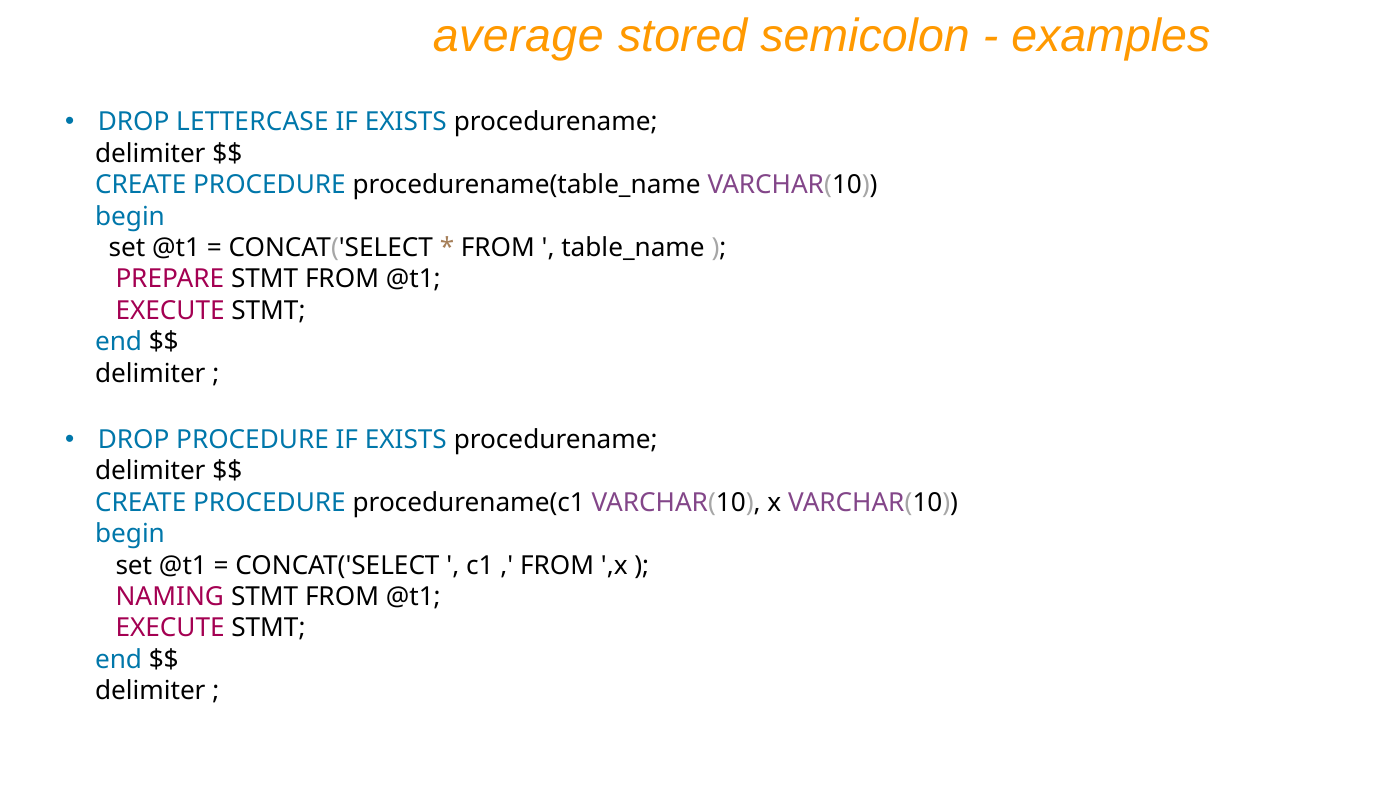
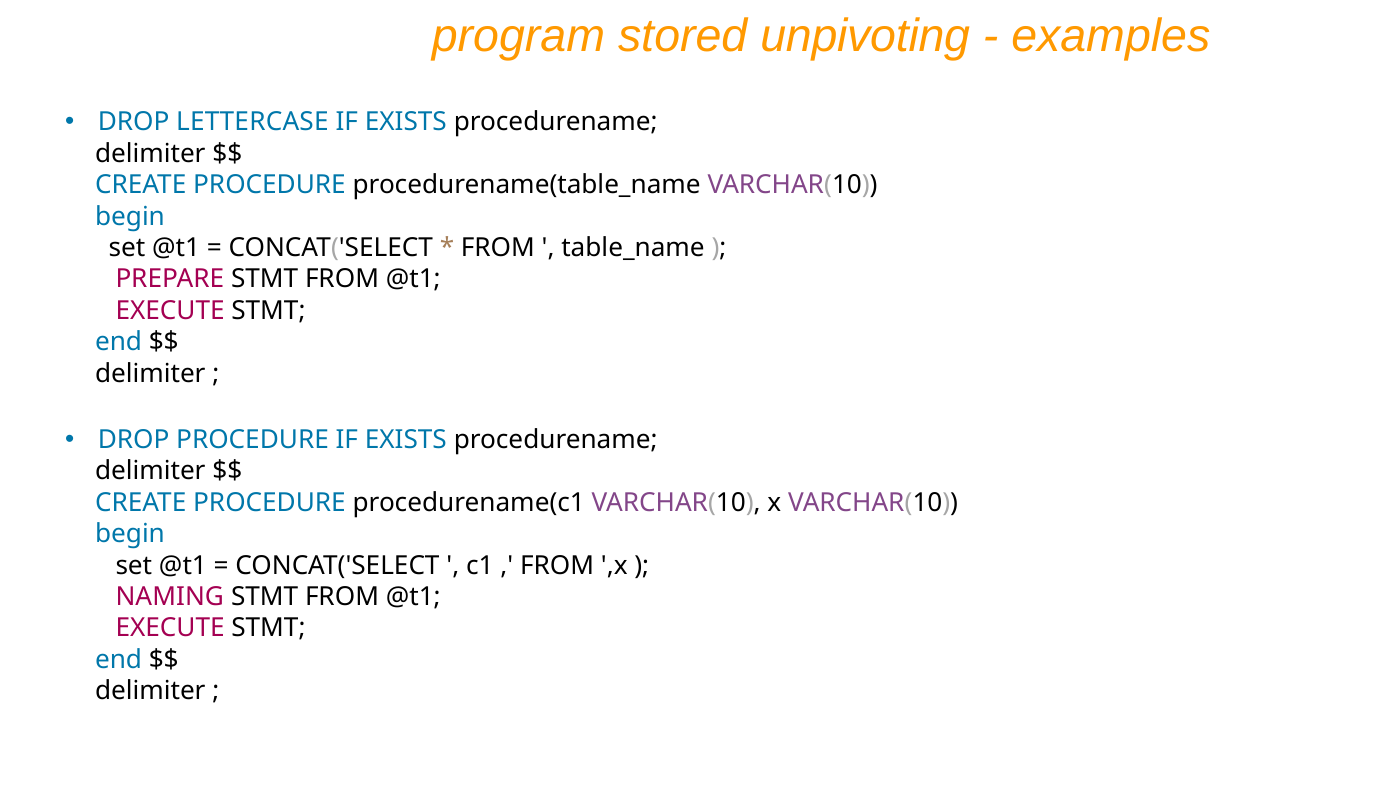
average: average -> program (518, 36)
semicolon: semicolon -> unpivoting (865, 36)
